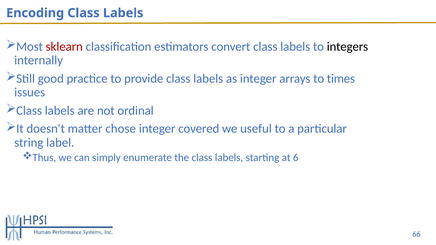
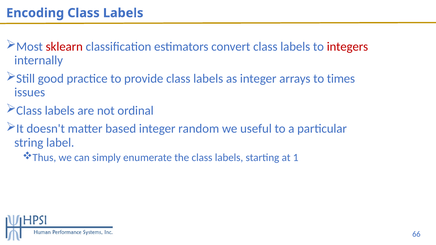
integers colour: black -> red (347, 47)
chose: chose -> based (121, 129)
covered: covered -> random (199, 129)
6: 6 -> 1 (296, 158)
